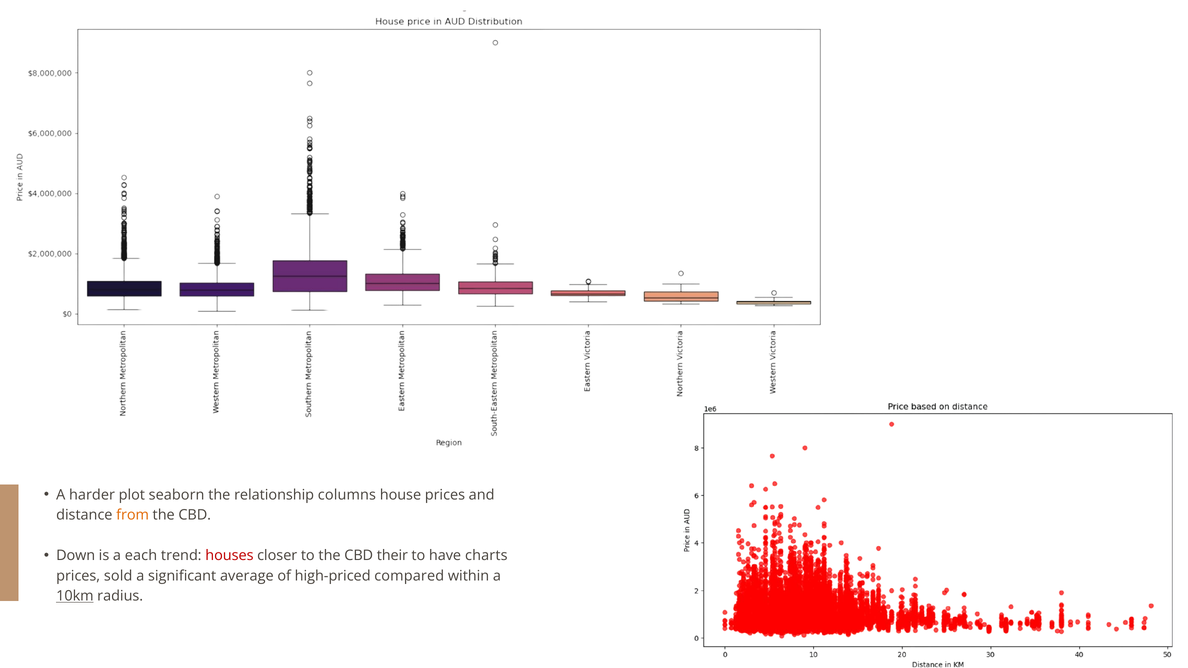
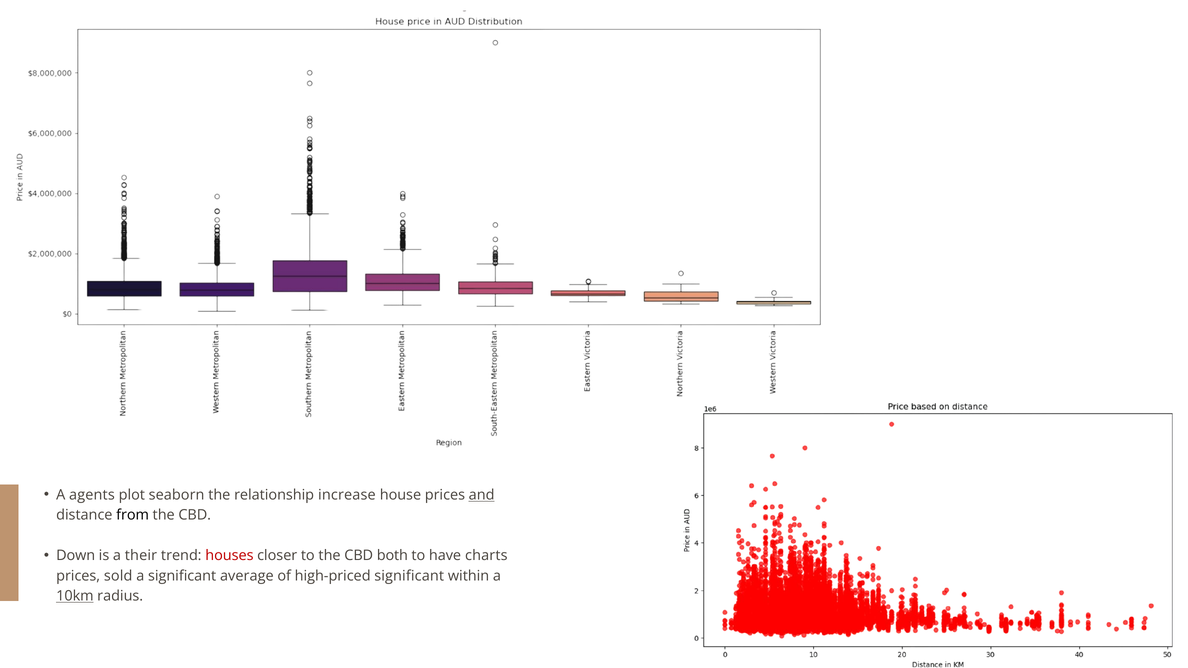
harder: harder -> agents (92, 495)
columns: columns -> increase (347, 495)
and underline: none -> present (482, 495)
from colour: orange -> black (133, 515)
each: each -> their (141, 556)
their: their -> both (392, 556)
high-priced compared: compared -> significant (409, 576)
